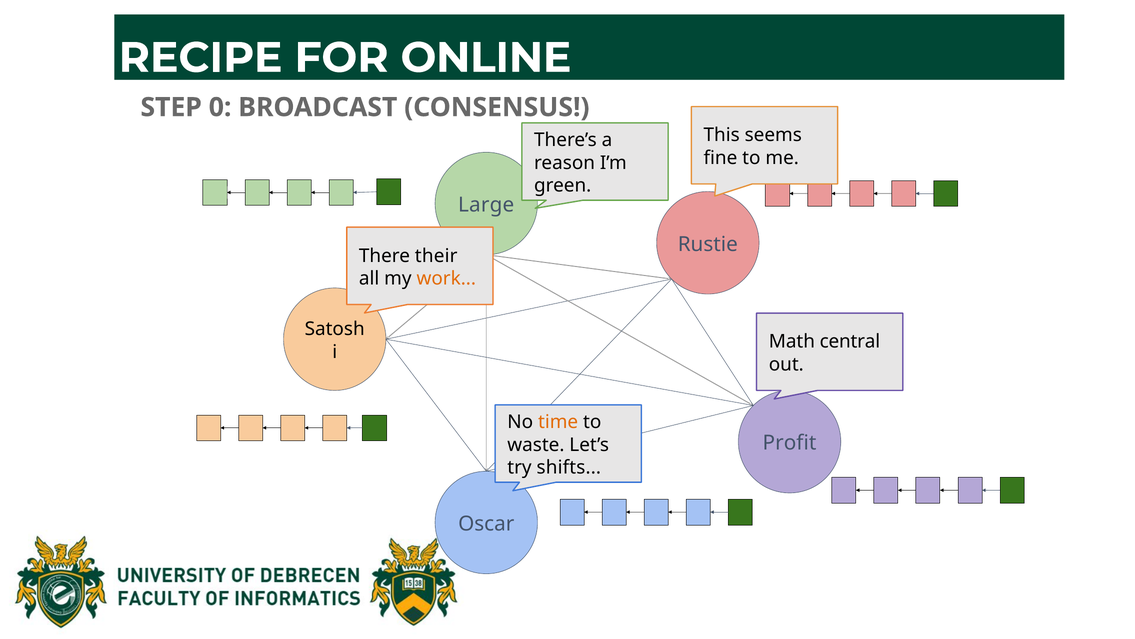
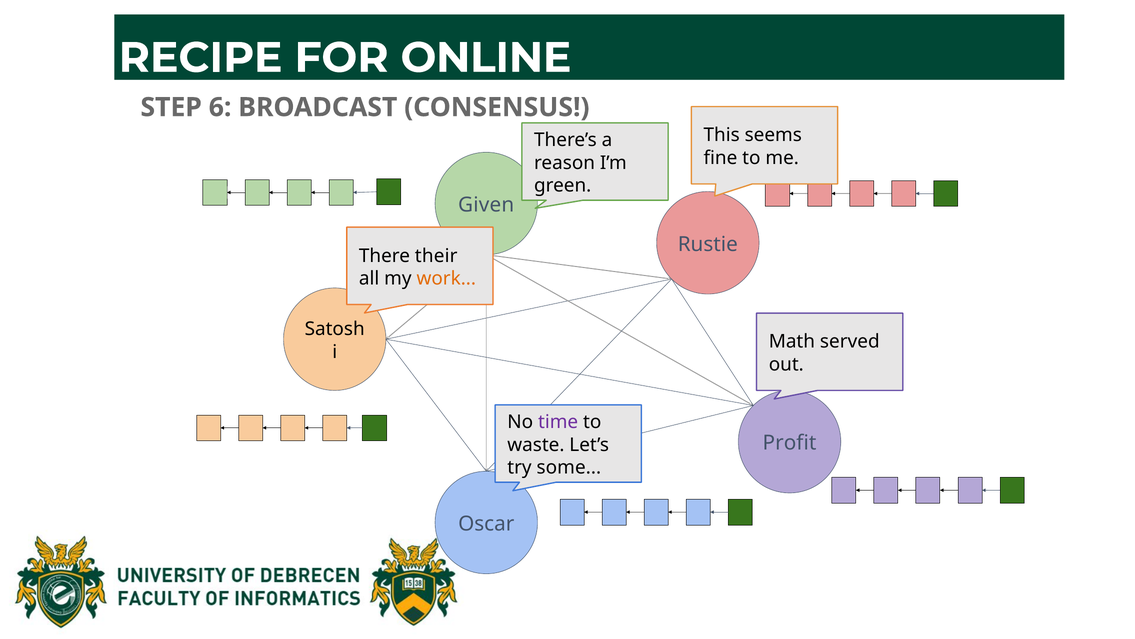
0: 0 -> 6 (220, 107)
Large: Large -> Given (486, 205)
central: central -> served (850, 342)
time colour: orange -> purple (558, 422)
shifts: shifts -> some (569, 467)
